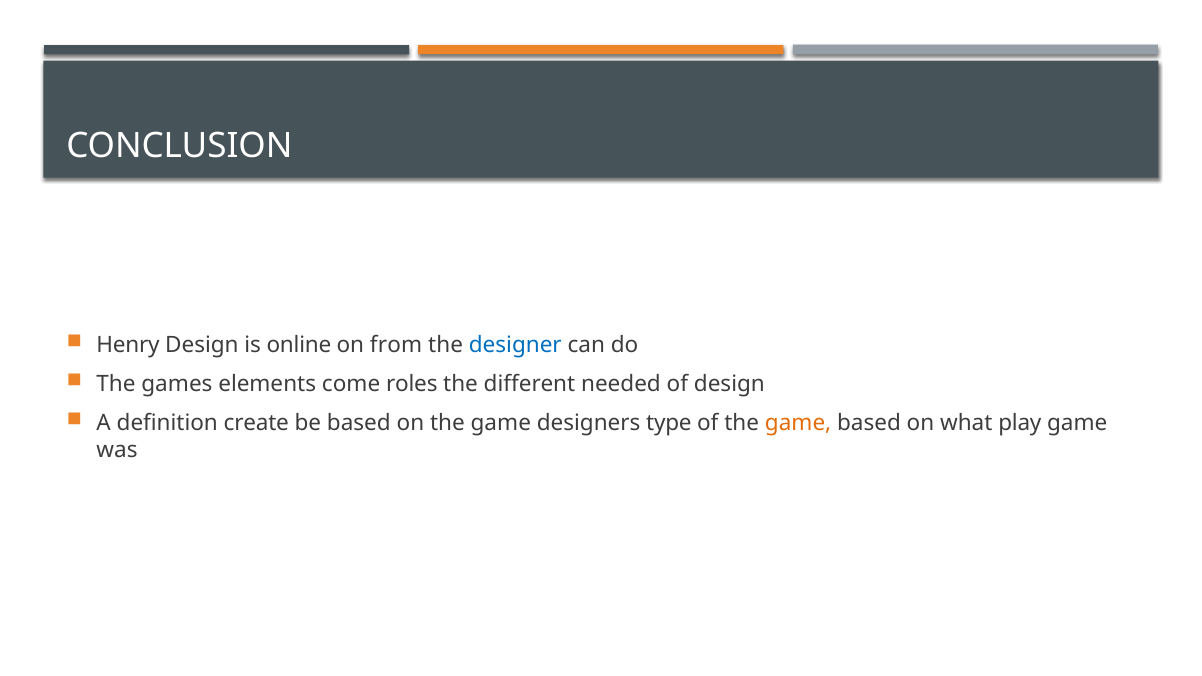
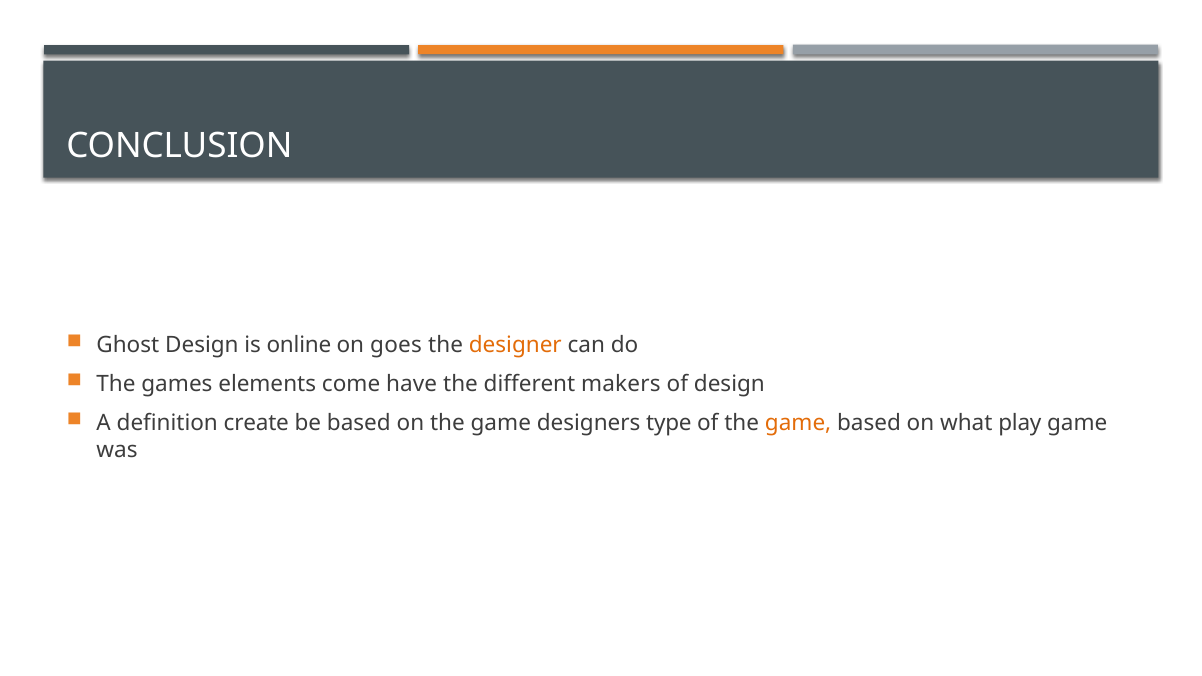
Henry: Henry -> Ghost (128, 345)
from: from -> goes (396, 345)
designer colour: blue -> orange (515, 345)
roles: roles -> have (412, 384)
needed: needed -> makers (621, 384)
